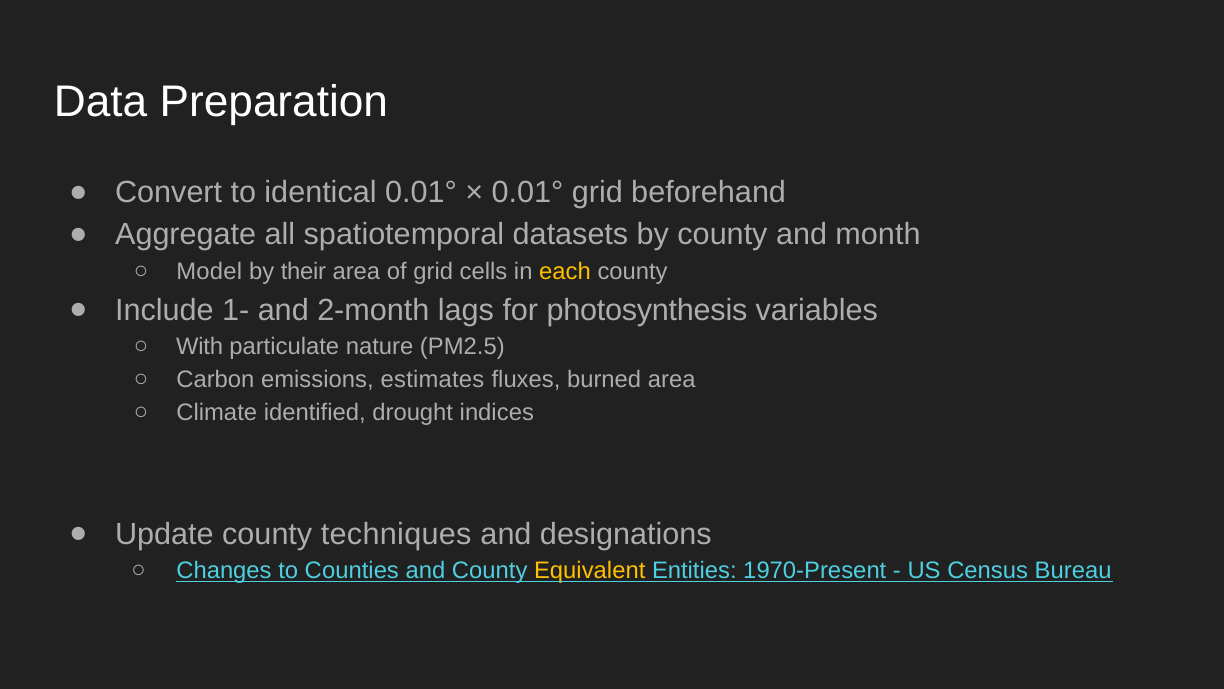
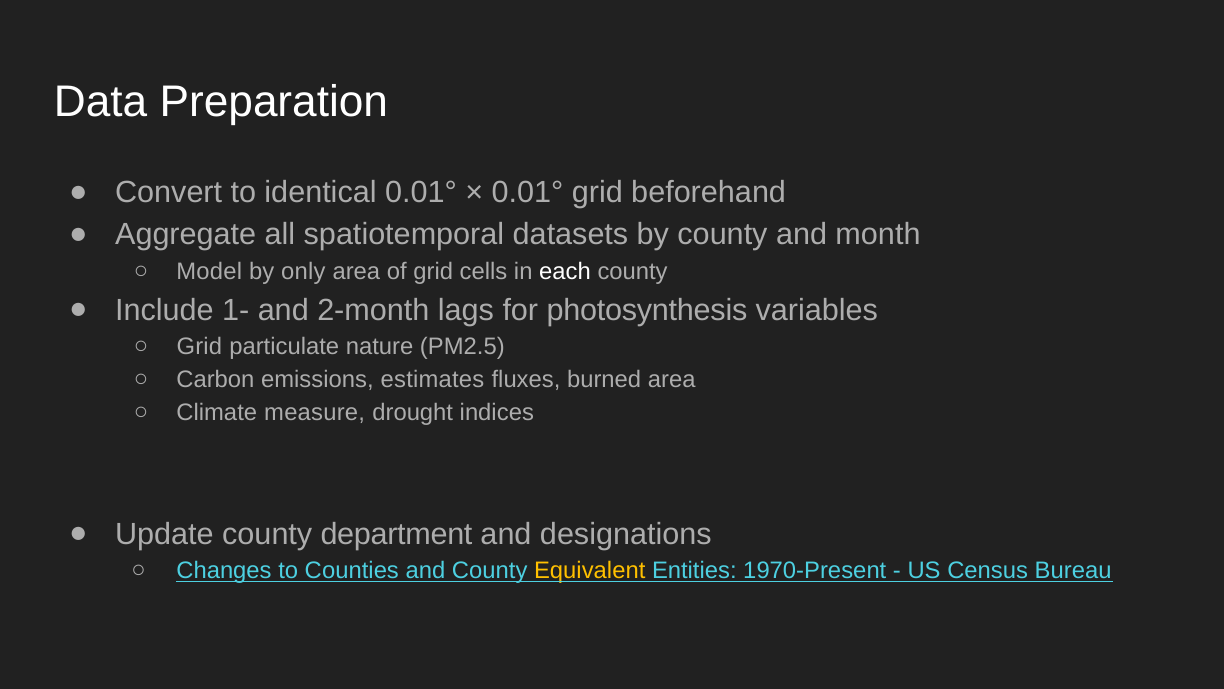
their: their -> only (303, 271)
each colour: yellow -> white (565, 271)
With: With -> Grid (199, 346)
identified: identified -> measure (315, 412)
techniques: techniques -> department (396, 534)
